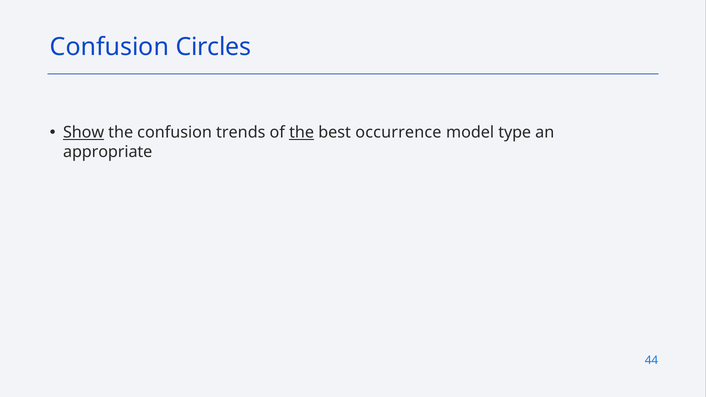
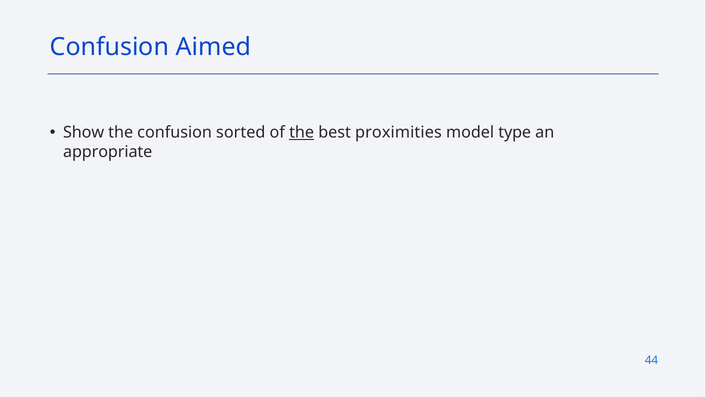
Circles: Circles -> Aimed (213, 47)
Show underline: present -> none (84, 133)
trends: trends -> sorted (241, 133)
occurrence: occurrence -> proximities (398, 133)
